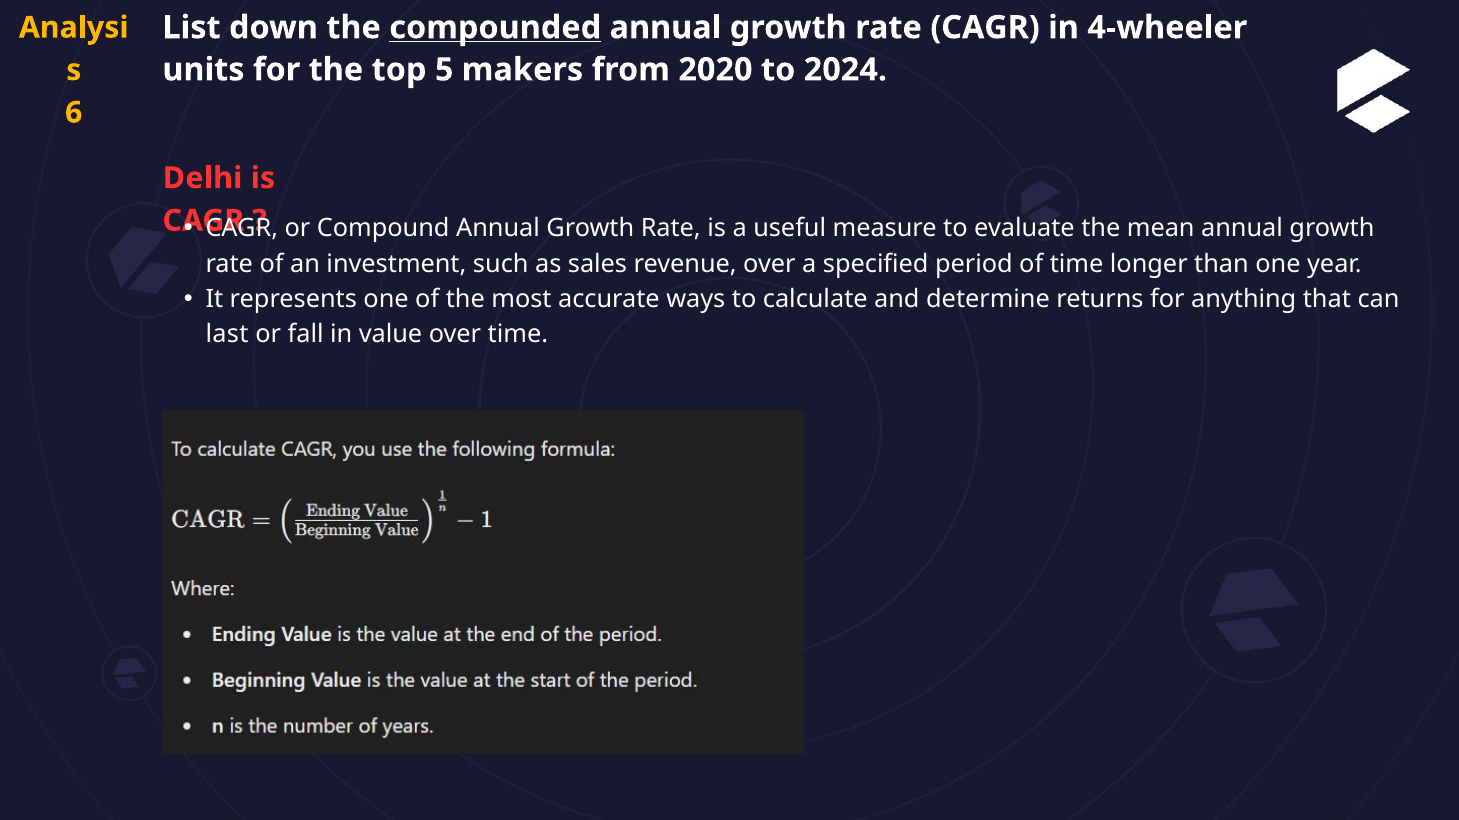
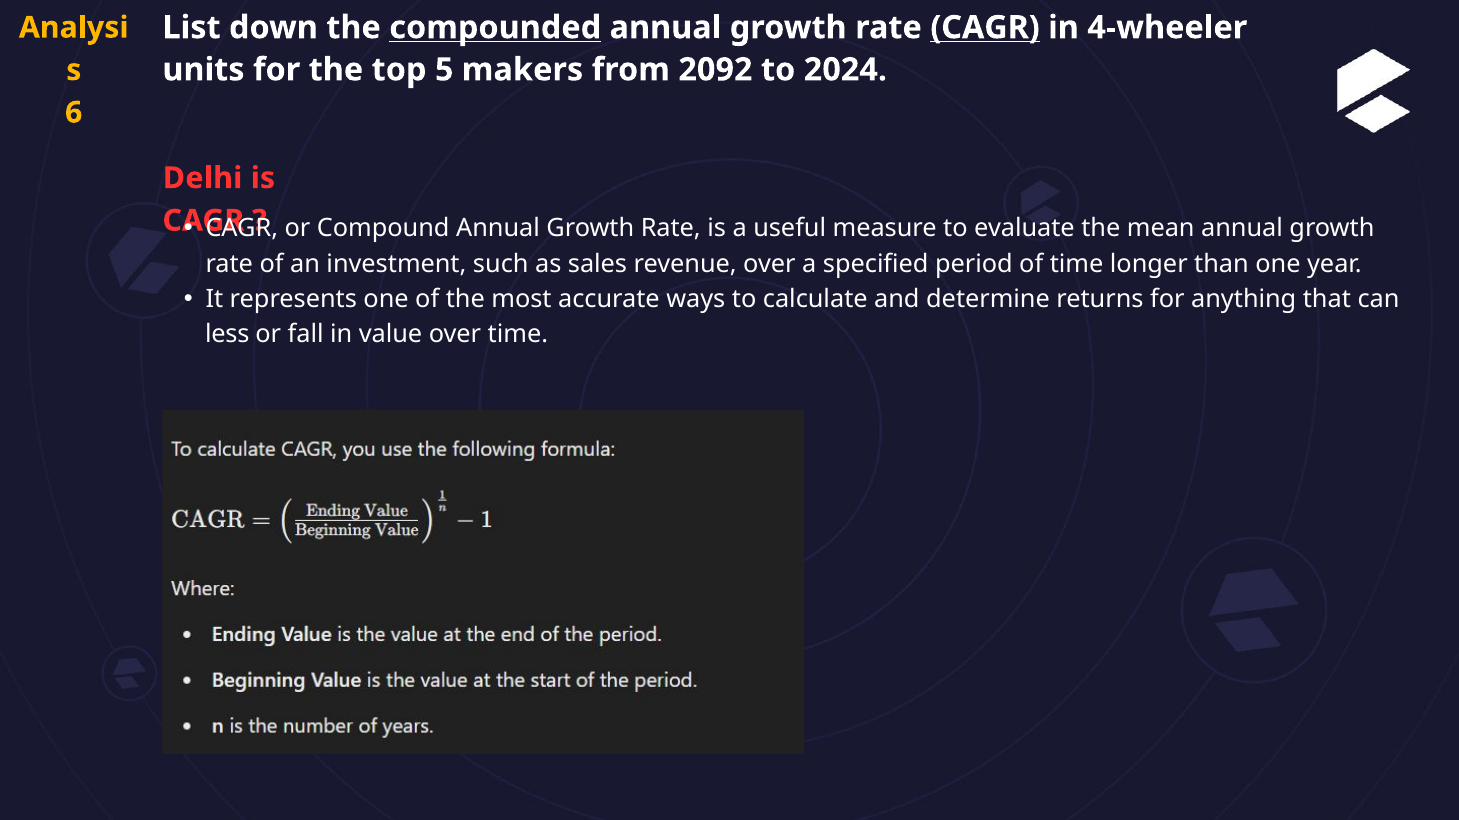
CAGR underline: none -> present (985, 28)
2020: 2020 -> 2092 (715, 70)
last: last -> less (227, 335)
